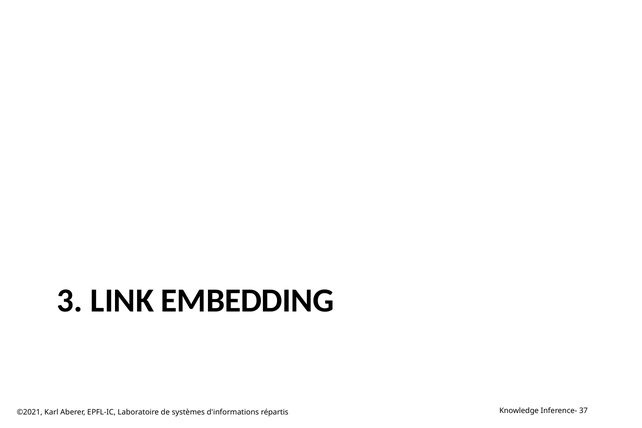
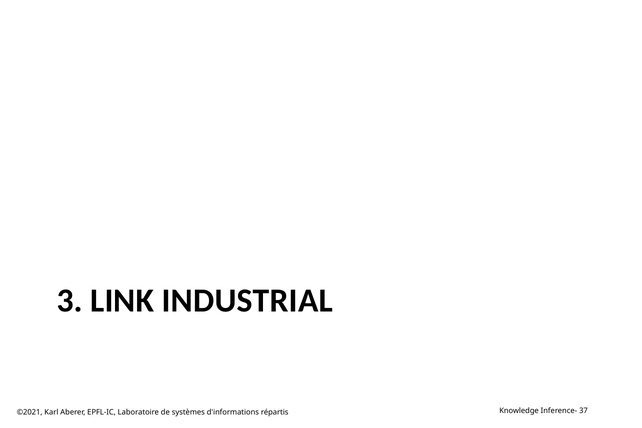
EMBEDDING: EMBEDDING -> INDUSTRIAL (247, 301)
